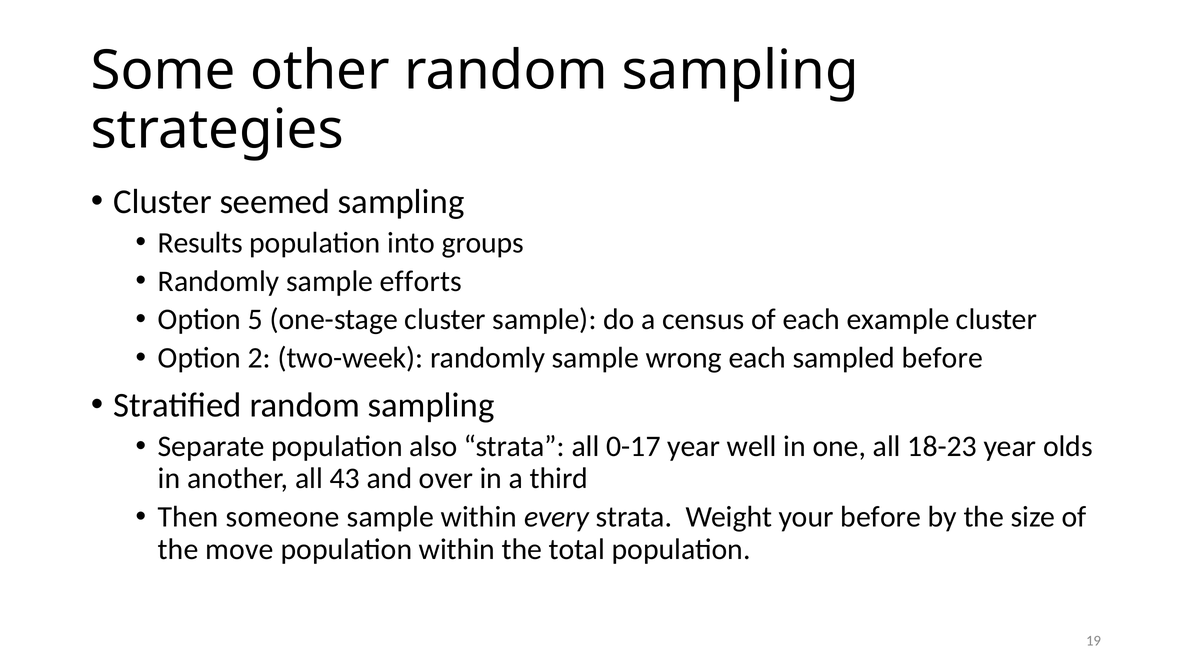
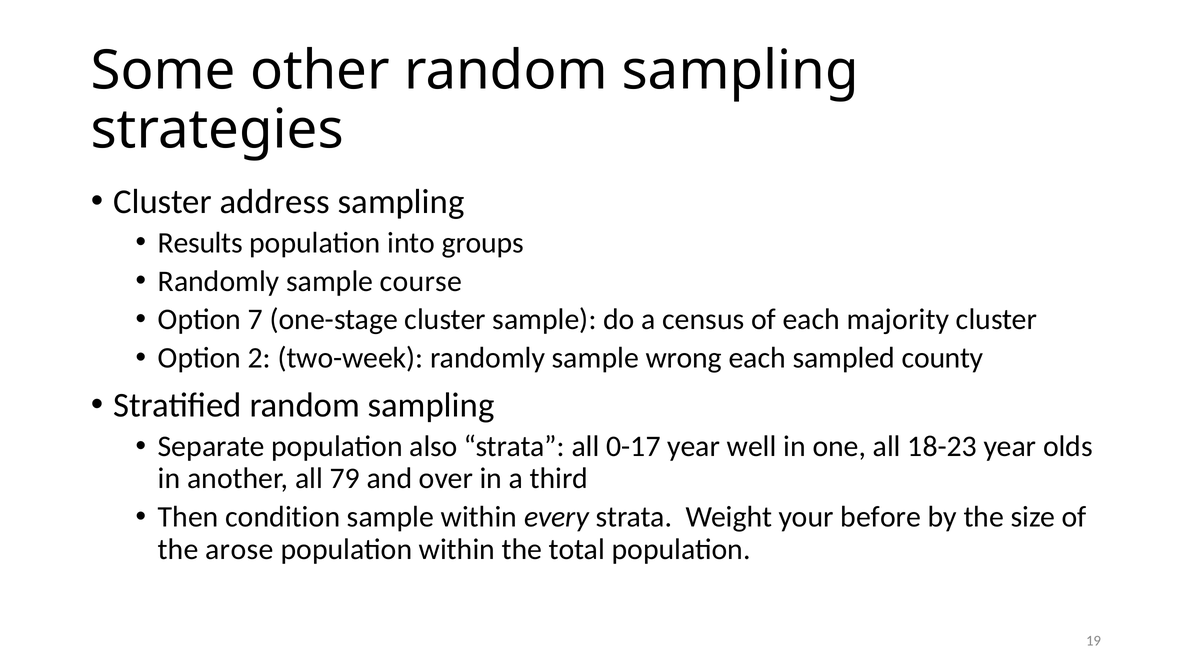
seemed: seemed -> address (275, 202)
efforts: efforts -> course (421, 281)
5: 5 -> 7 (255, 319)
example: example -> majority (898, 319)
sampled before: before -> county (943, 358)
43: 43 -> 79 (345, 478)
someone: someone -> condition (283, 517)
move: move -> arose (239, 549)
